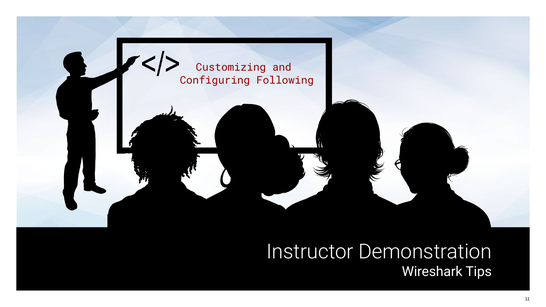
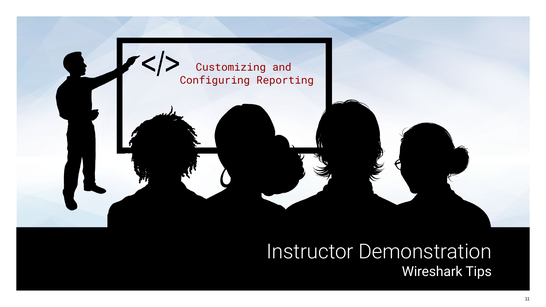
Following: Following -> Reporting (285, 80)
